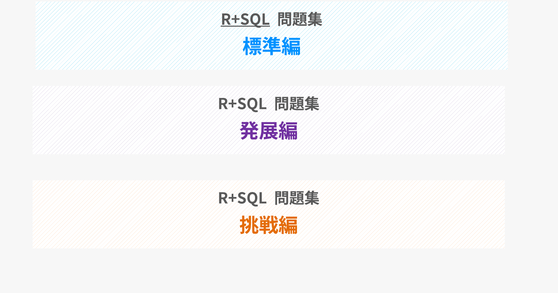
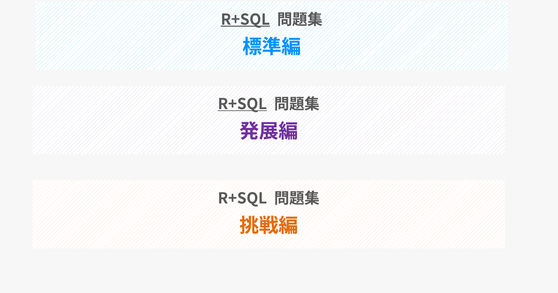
R+SQL underline: none -> present (242, 104)
